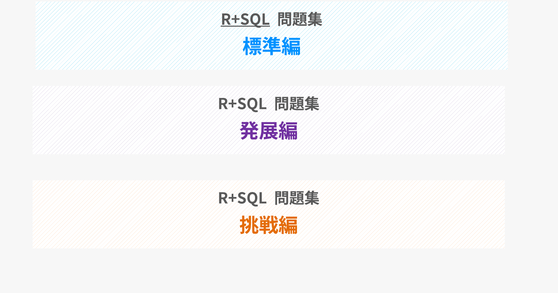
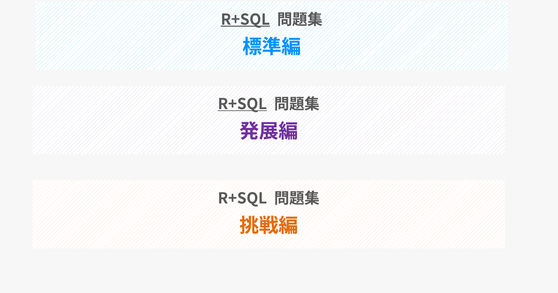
R+SQL underline: none -> present (242, 104)
